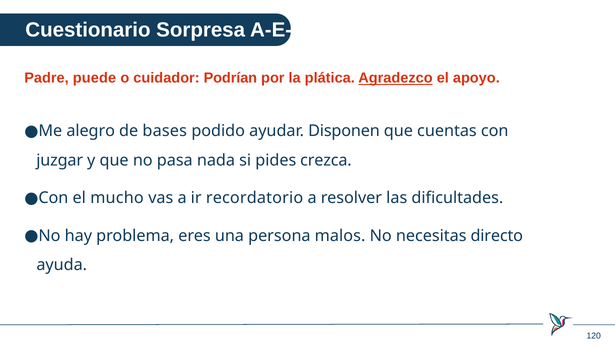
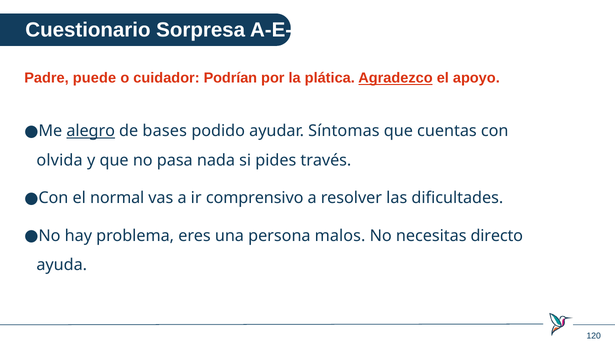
alegro underline: none -> present (91, 131)
Disponen: Disponen -> Síntomas (344, 131)
juzgar: juzgar -> olvida (60, 160)
crezca: crezca -> través (326, 160)
mucho: mucho -> normal (117, 198)
recordatorio: recordatorio -> comprensivo (255, 198)
